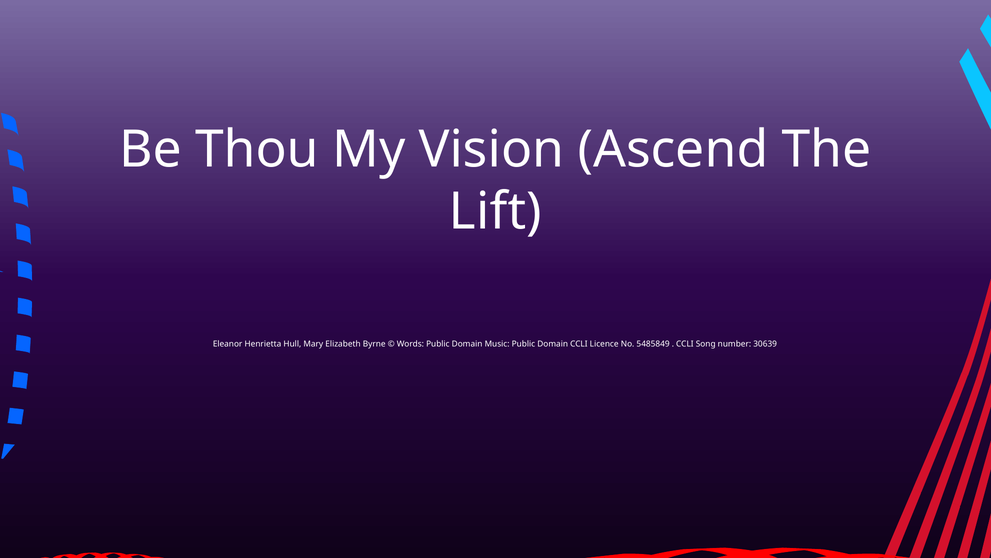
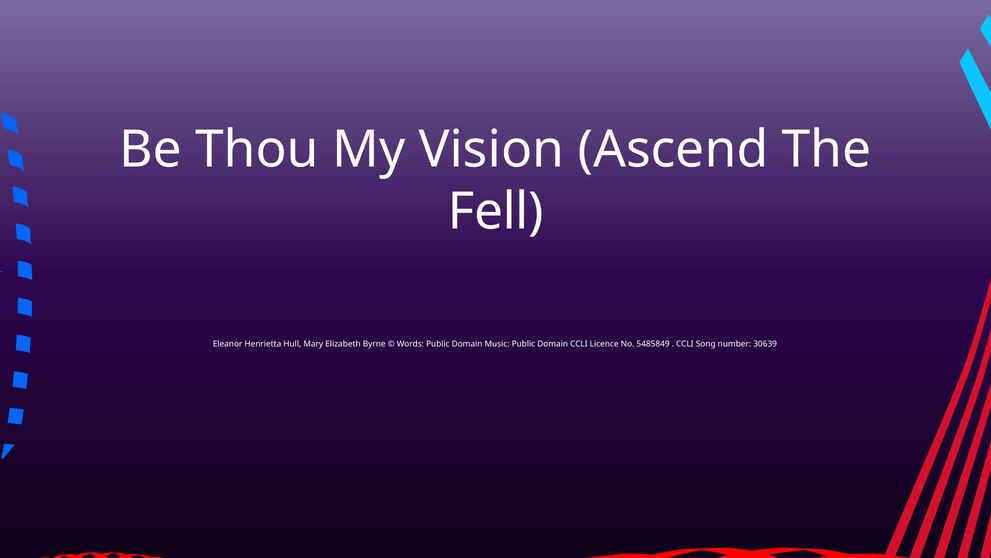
Lift: Lift -> Fell (496, 212)
